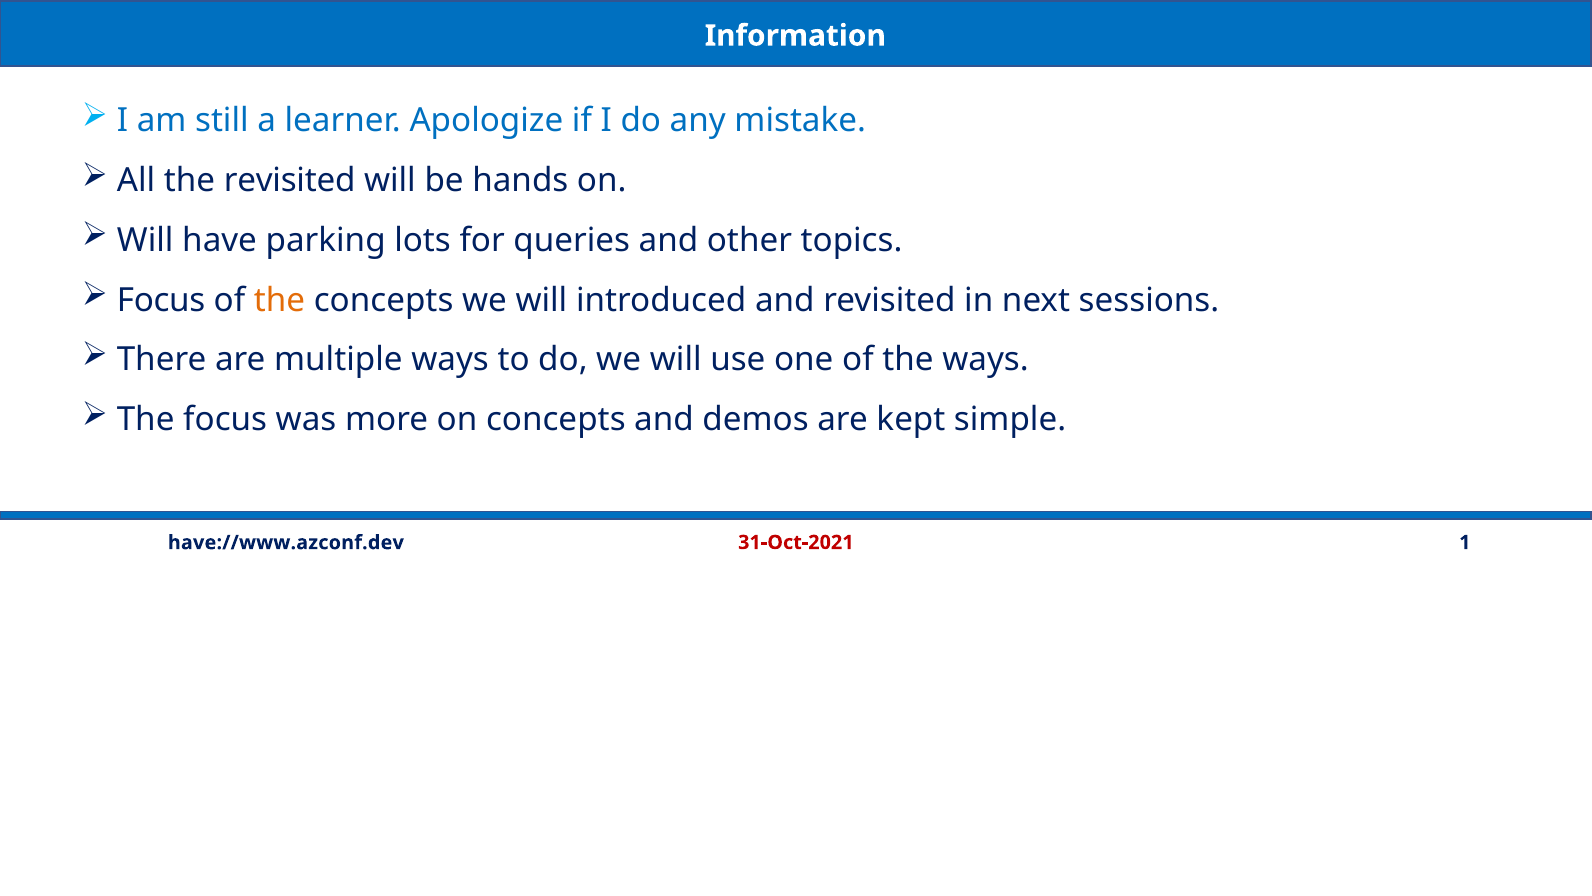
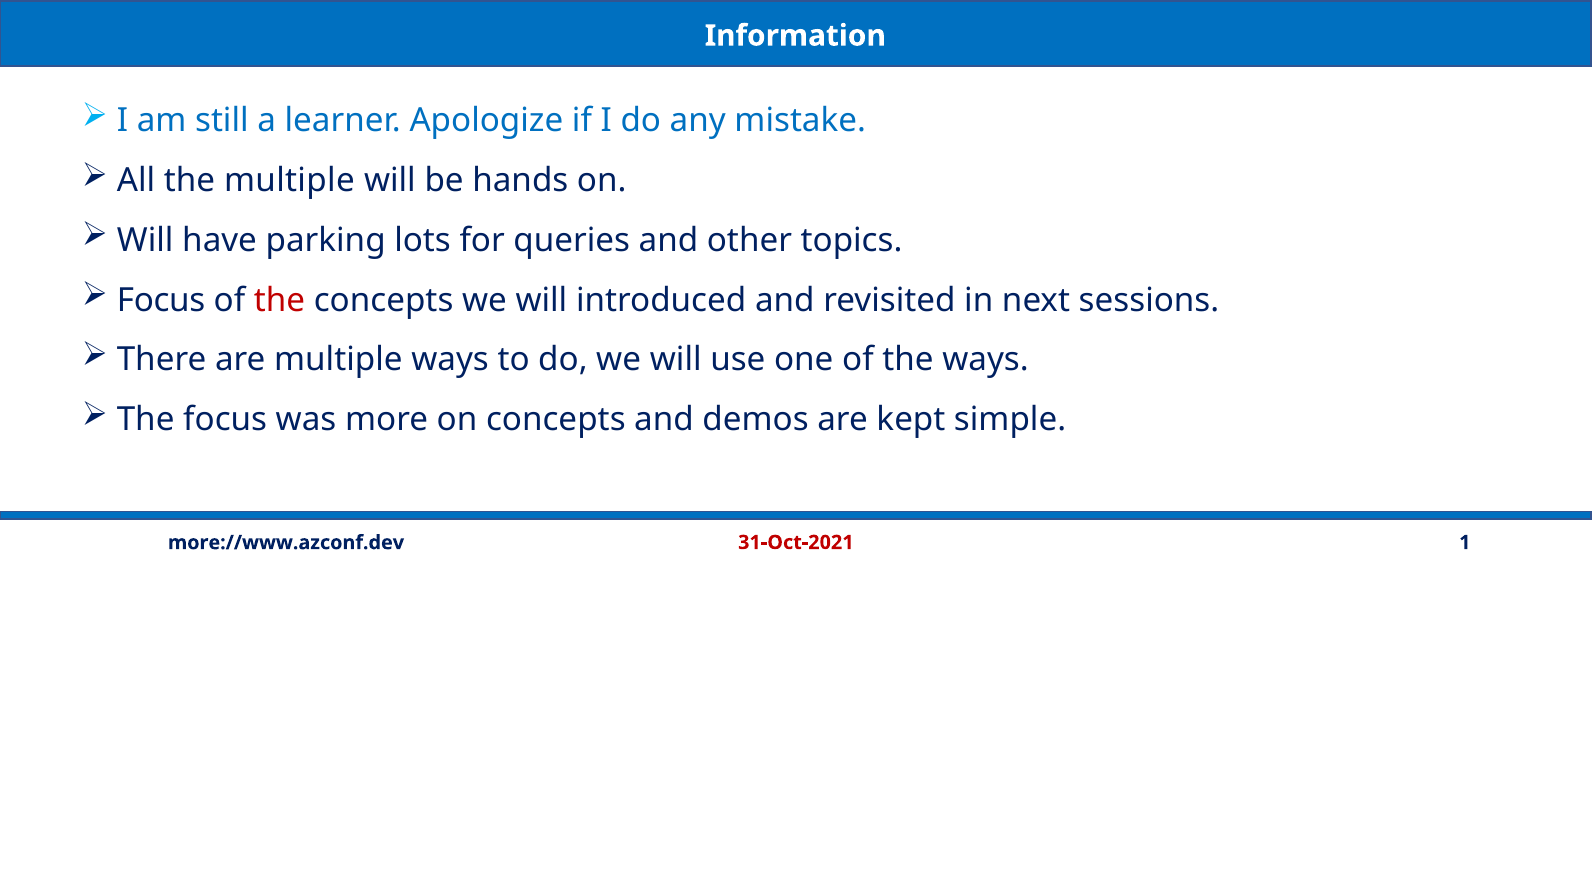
the revisited: revisited -> multiple (289, 181)
the colour: orange -> red (279, 300)
have://www.azconf.dev: have://www.azconf.dev -> more://www.azconf.dev (286, 542)
